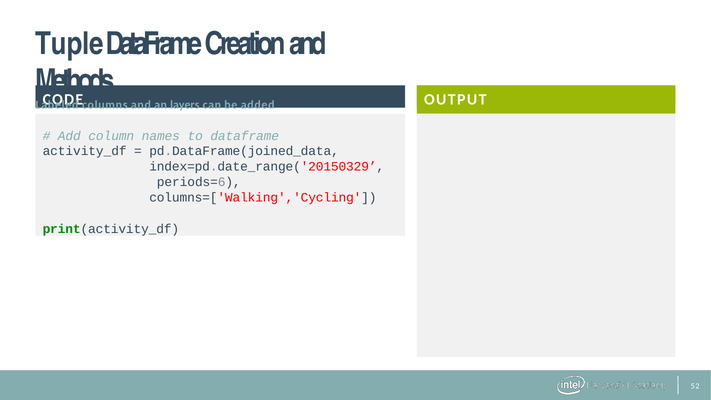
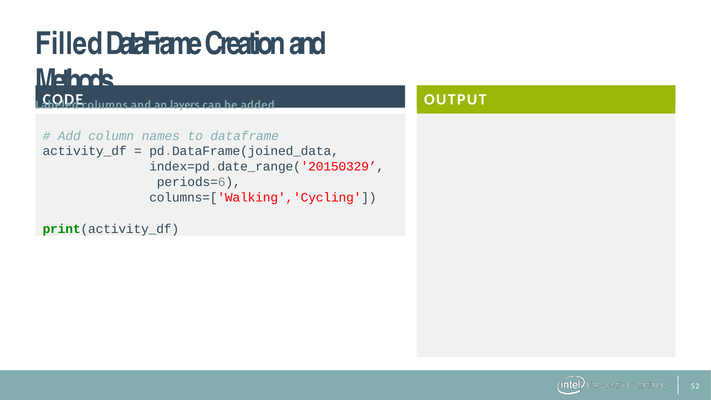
Tuple: Tuple -> Filled (69, 44)
